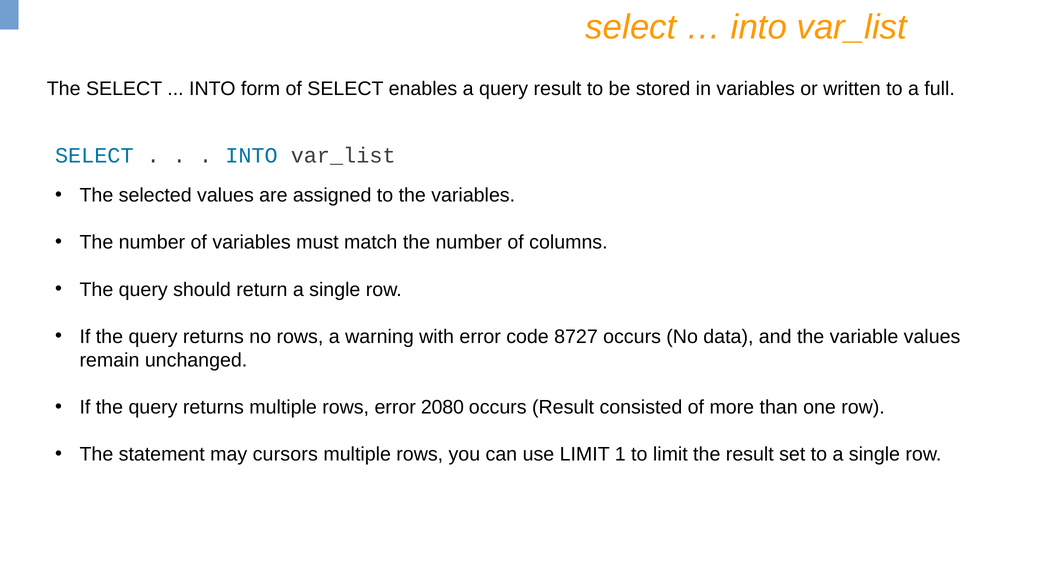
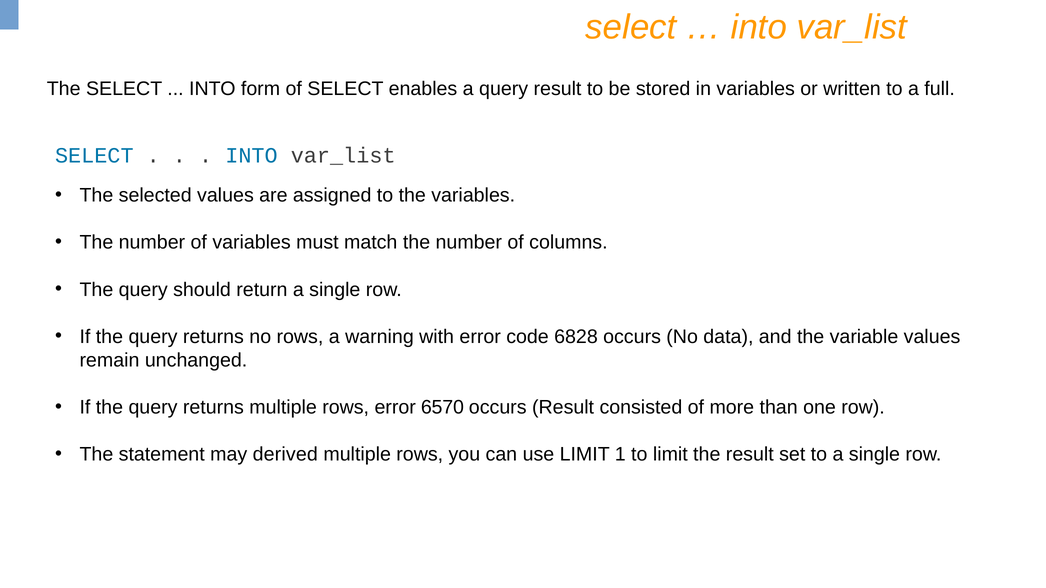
8727: 8727 -> 6828 (576, 337)
2080: 2080 -> 6570 (442, 407)
cursors: cursors -> derived (285, 454)
